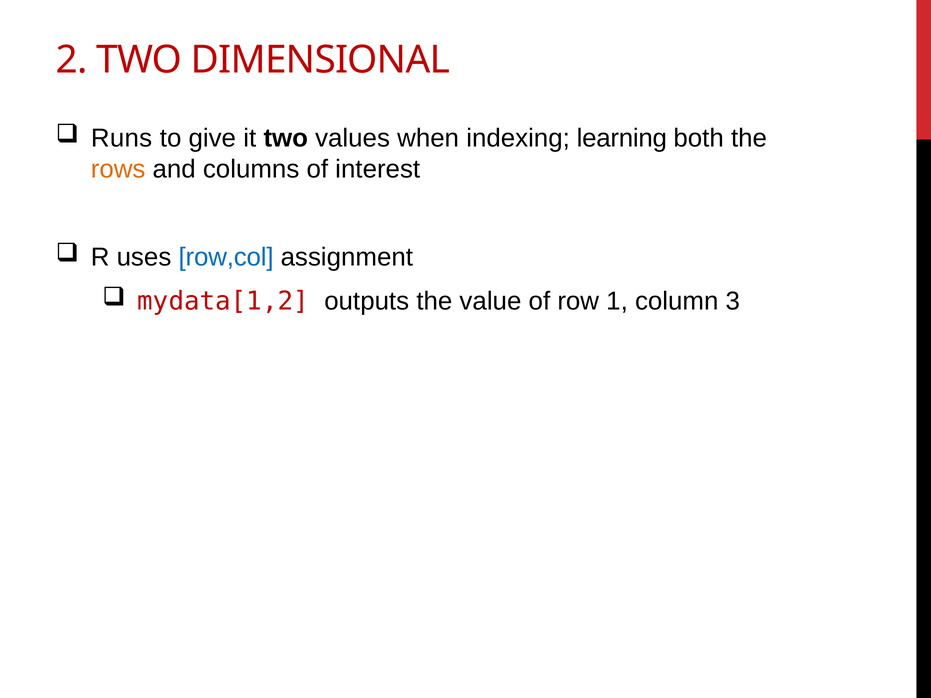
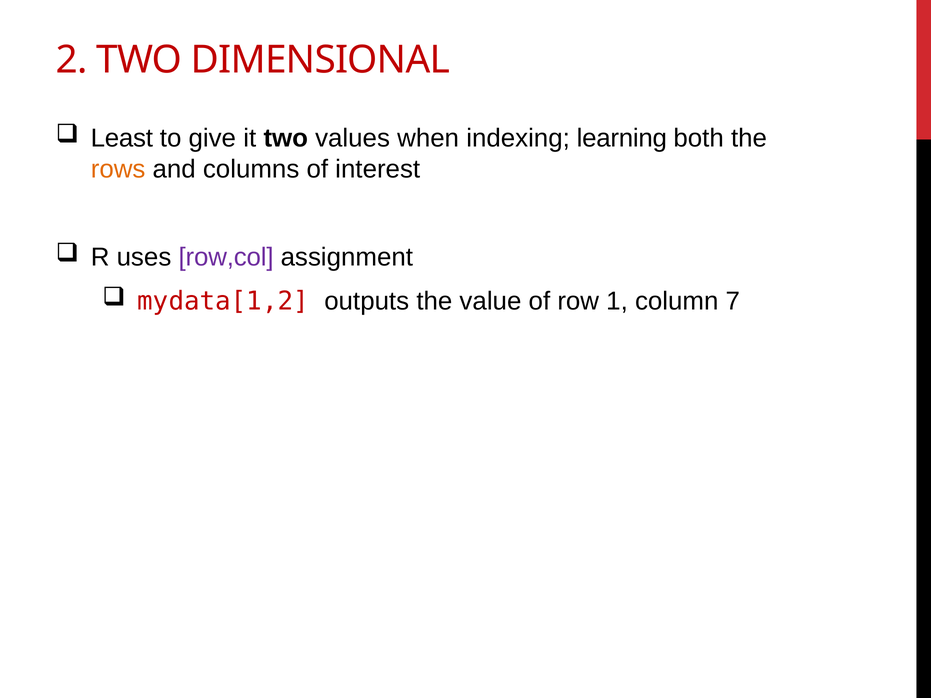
Runs: Runs -> Least (122, 138)
row,col colour: blue -> purple (226, 257)
3: 3 -> 7 (733, 301)
